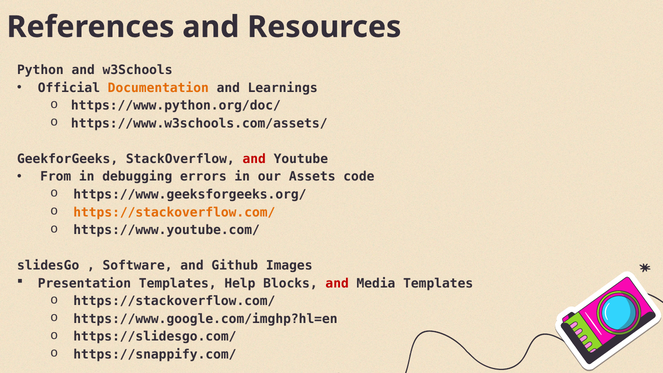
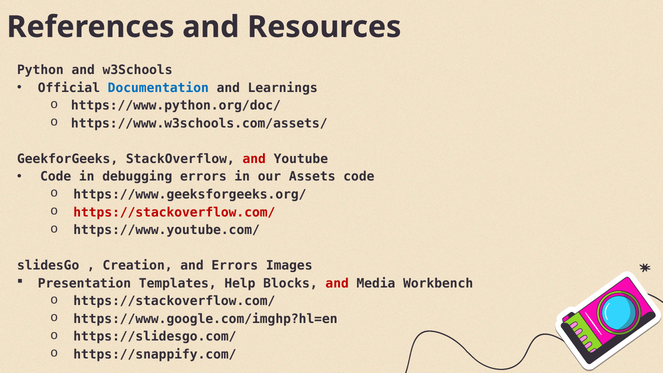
Documentation colour: orange -> blue (158, 88)
From: From -> Code (56, 177)
https://stackoverflow.com/ colour: orange -> red (174, 212)
Software: Software -> Creation (138, 266)
and Github: Github -> Errors (235, 266)
Media Templates: Templates -> Workbench (438, 283)
